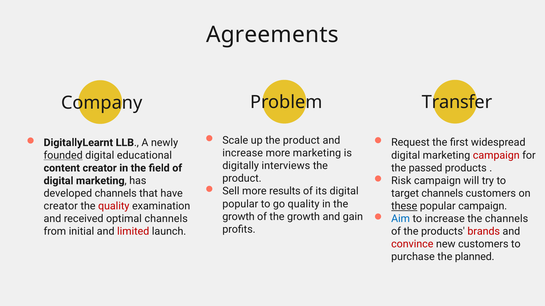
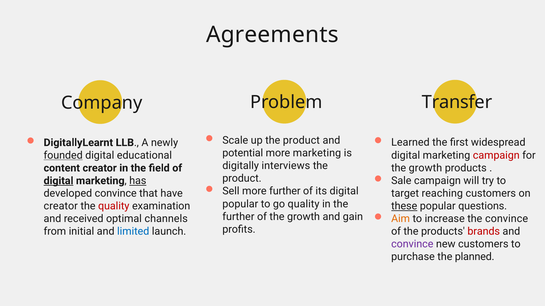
Request: Request -> Learned (410, 143)
increase: increase -> potential (243, 153)
passed: passed -> growth (425, 168)
Risk: Risk -> Sale (401, 181)
digital underline: none -> present (58, 181)
has underline: none -> present (138, 181)
more results: results -> further (285, 192)
target channels: channels -> reaching (442, 194)
developed channels: channels -> convince (116, 194)
popular campaign: campaign -> questions (483, 206)
growth: growth -> further (238, 217)
Aim colour: blue -> orange (401, 219)
the channels: channels -> convince (507, 219)
limited colour: red -> blue (133, 232)
convince colour: red -> purple (412, 245)
